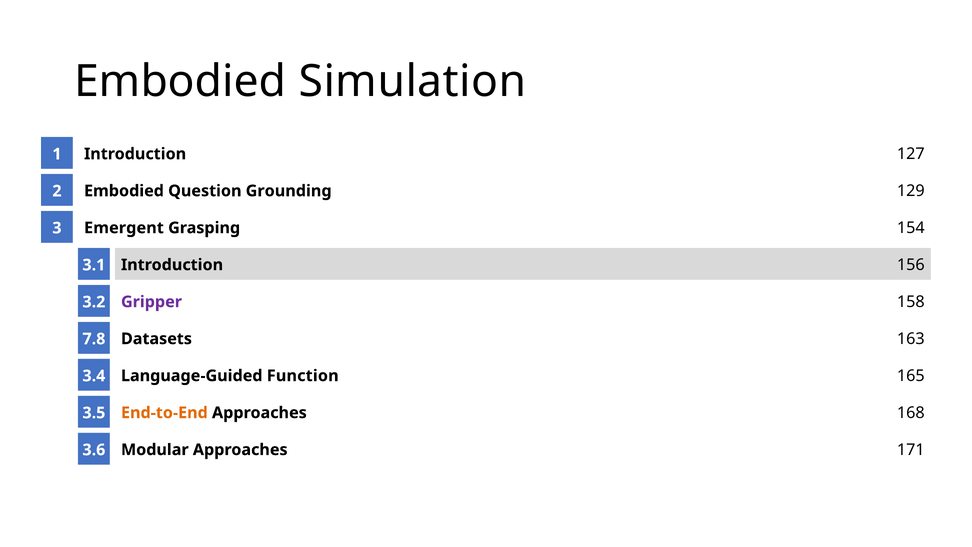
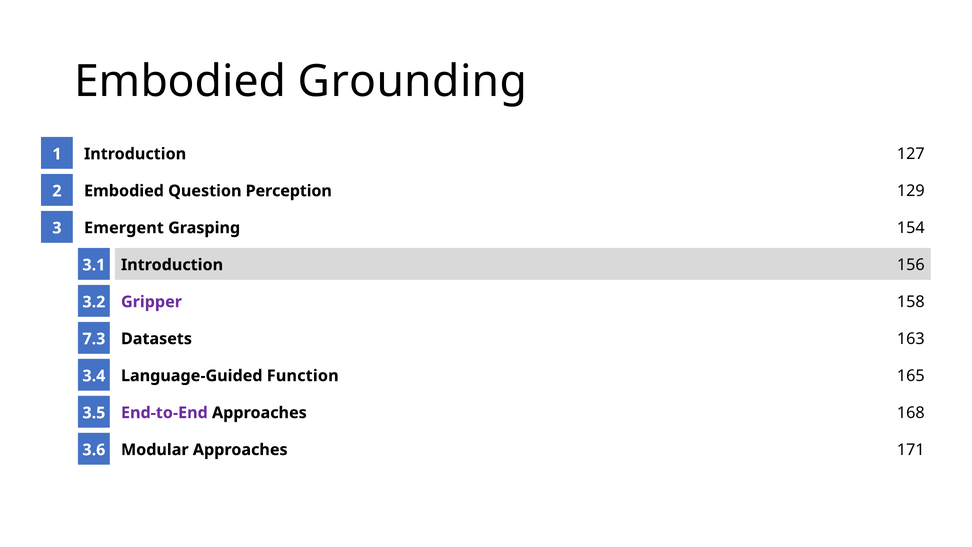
Simulation: Simulation -> Grounding (412, 82)
Grounding: Grounding -> Perception (289, 191)
7.8: 7.8 -> 7.3 (94, 339)
End-to-End colour: orange -> purple (164, 413)
